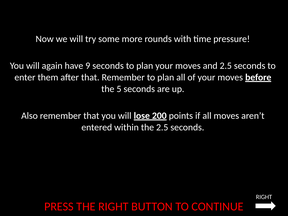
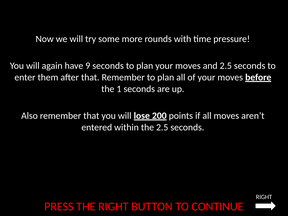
5: 5 -> 1 (119, 89)
